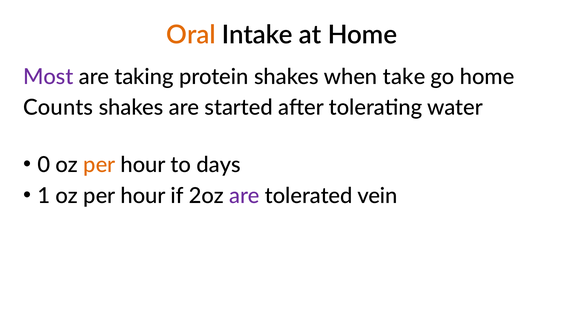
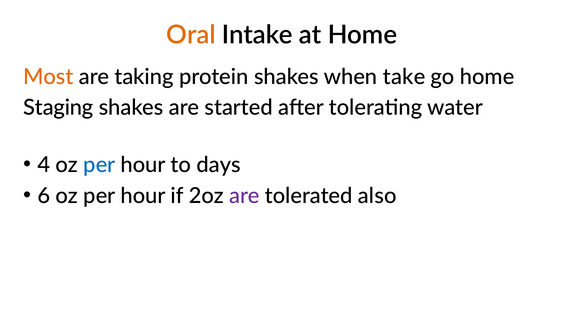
Most colour: purple -> orange (48, 77)
Counts: Counts -> Staging (58, 108)
0: 0 -> 4 (44, 165)
per colour: orange -> blue (99, 165)
1: 1 -> 6 (44, 196)
vein: vein -> also (377, 196)
